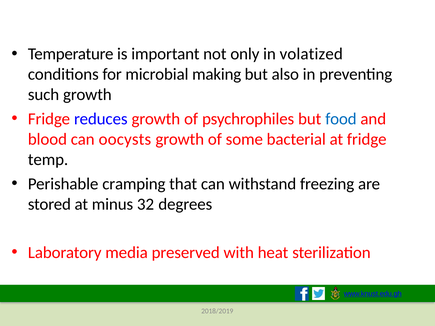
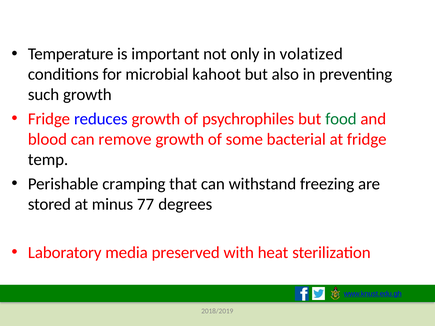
making: making -> kahoot (217, 74)
food colour: blue -> green (341, 119)
oocysts: oocysts -> remove (125, 139)
32: 32 -> 77 (146, 204)
